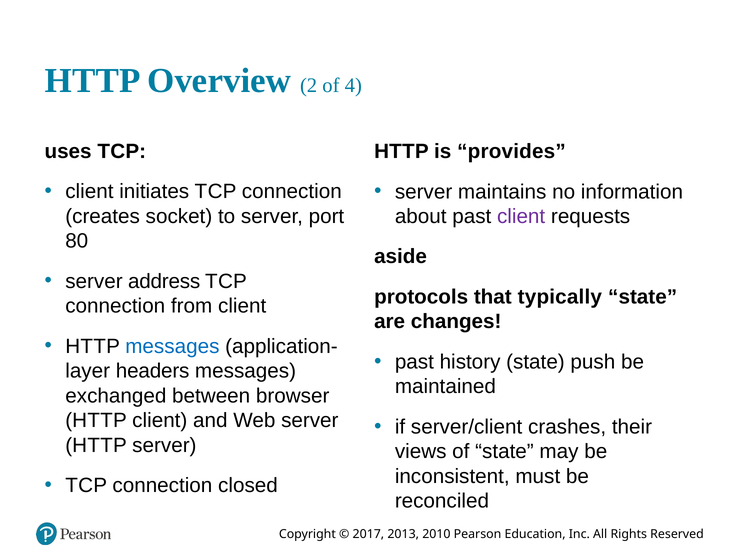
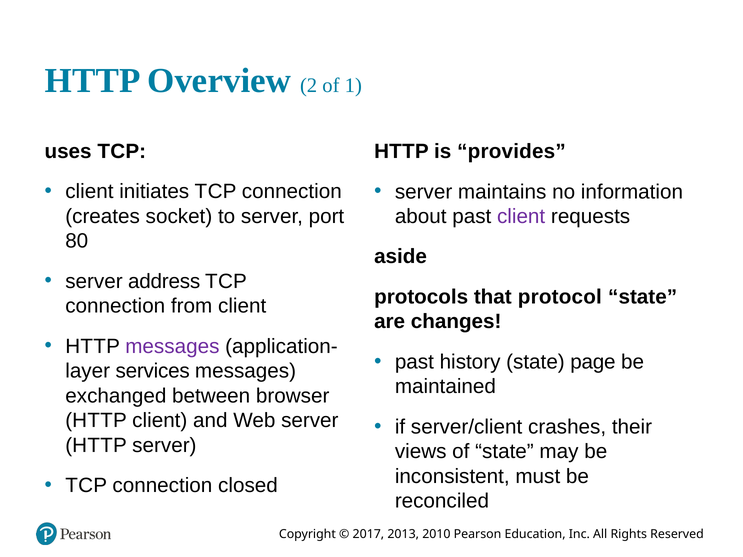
4: 4 -> 1 (353, 85)
typically: typically -> protocol (560, 297)
messages colour: blue -> purple (172, 346)
push: push -> page (593, 362)
headers: headers -> services (153, 371)
